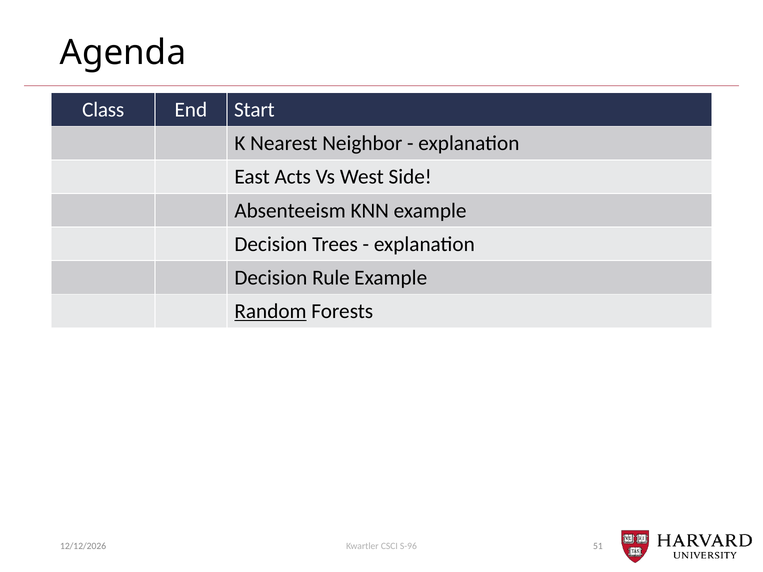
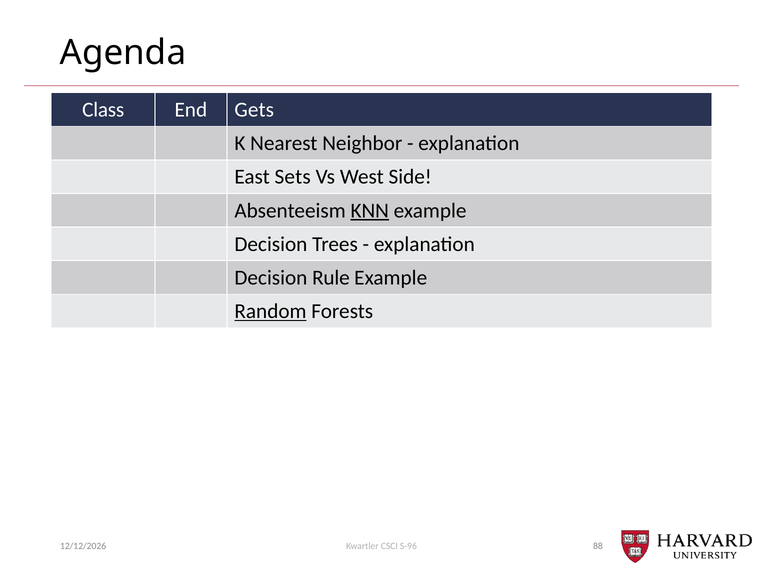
Start: Start -> Gets (254, 110)
Acts: Acts -> Sets (293, 177)
KNN underline: none -> present (370, 211)
51: 51 -> 88 (598, 546)
